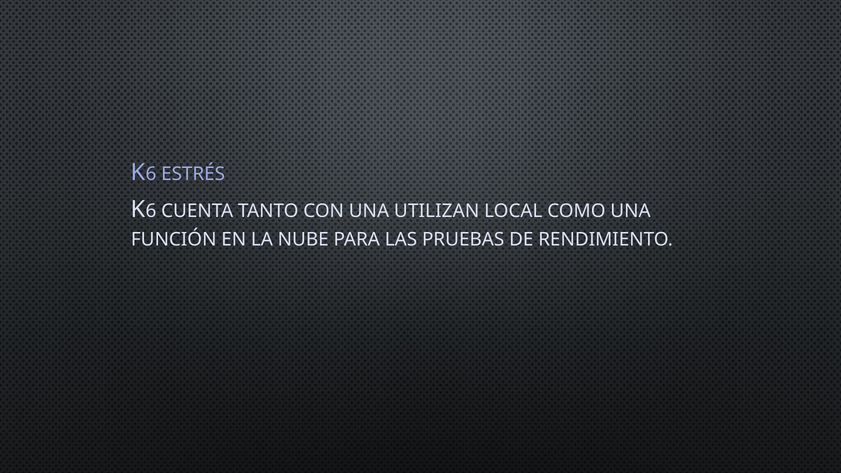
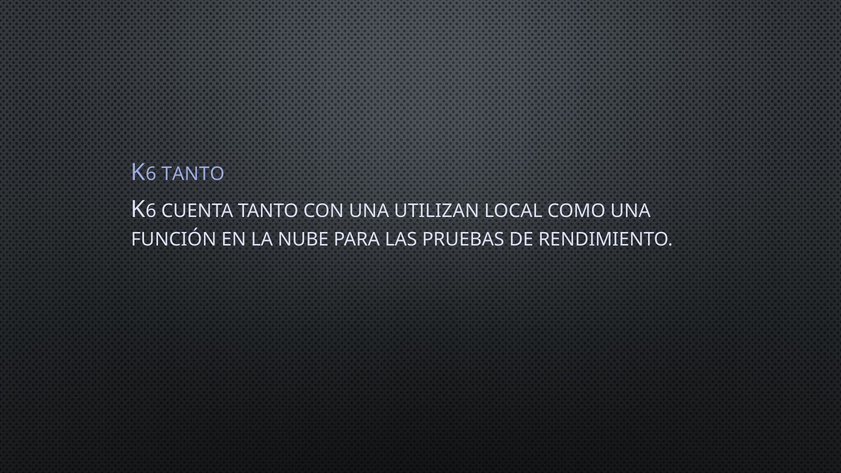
ESTRÉS: ESTRÉS -> TANTO (193, 174)
